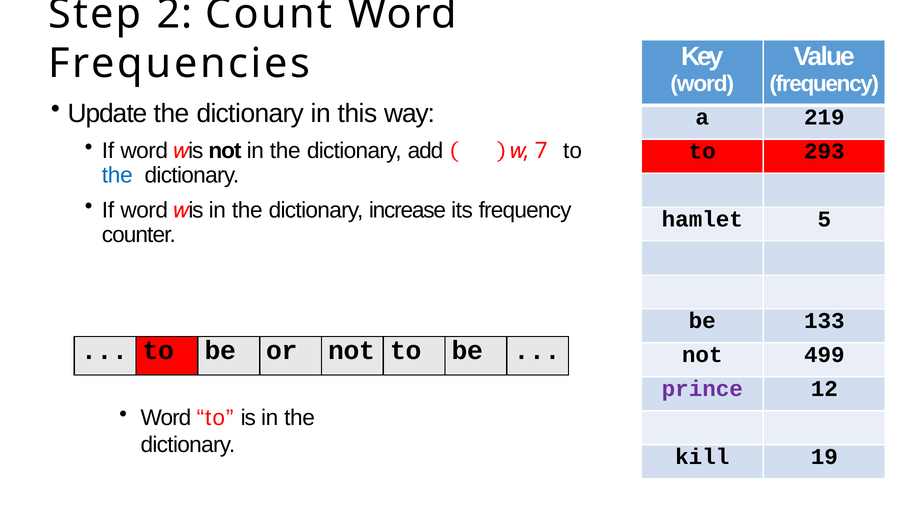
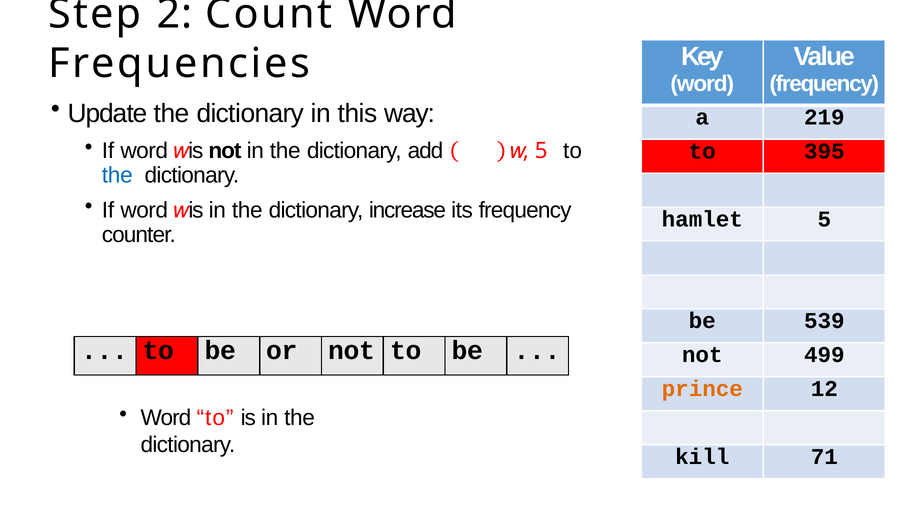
7: 7 -> 5 (541, 151)
293: 293 -> 395 (824, 151)
133: 133 -> 539 (824, 321)
prince colour: purple -> orange (702, 388)
19: 19 -> 71 (824, 456)
